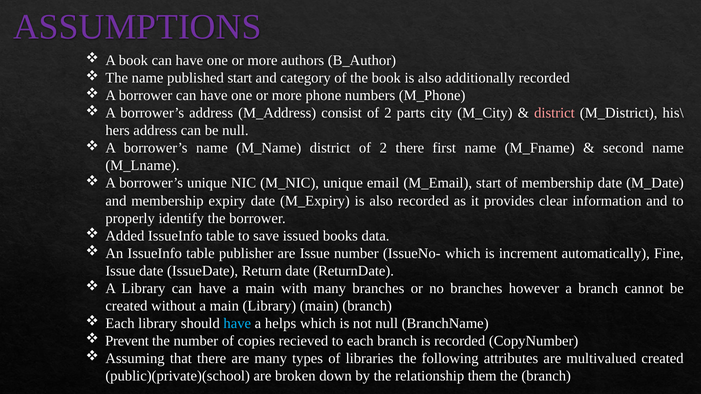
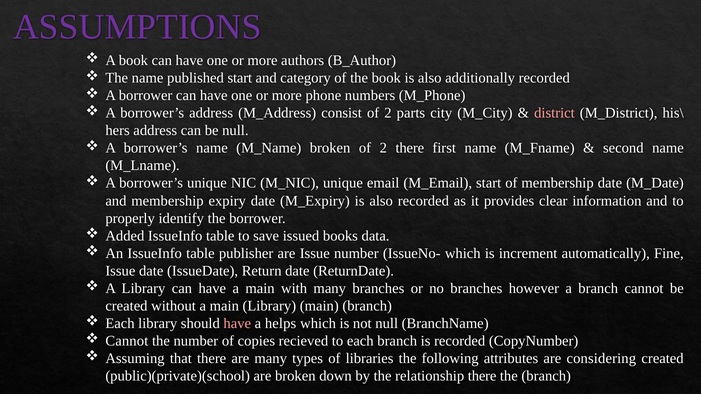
M_Name district: district -> broken (330, 148)
have colour: light blue -> pink (237, 324)
Prevent: Prevent -> Cannot (127, 341)
multivalued: multivalued -> considering (601, 359)
relationship them: them -> there (482, 376)
